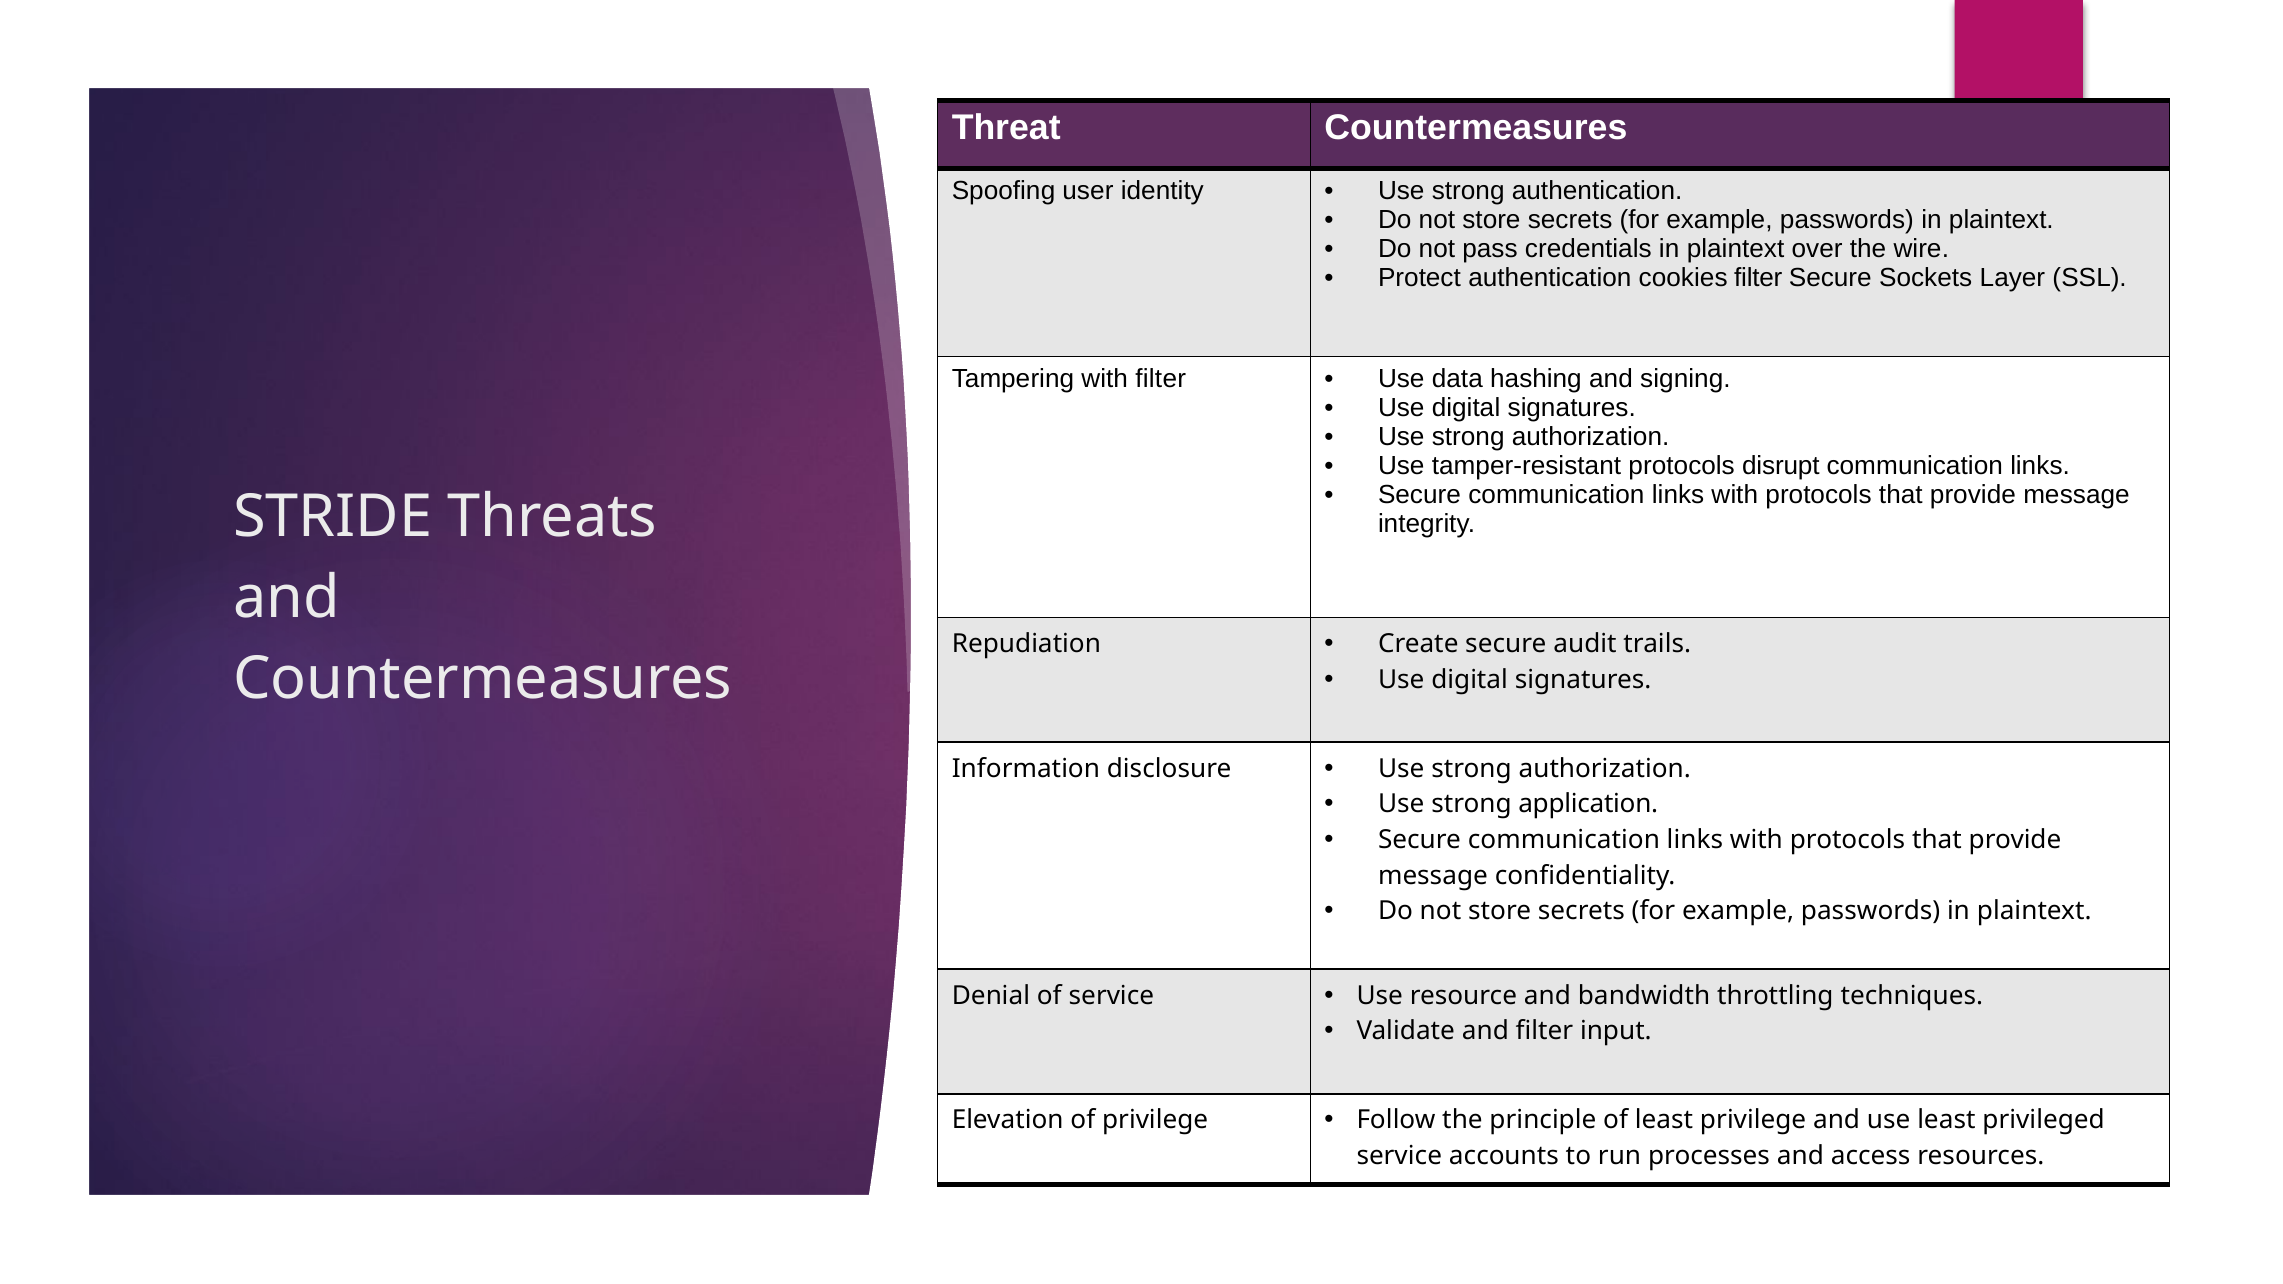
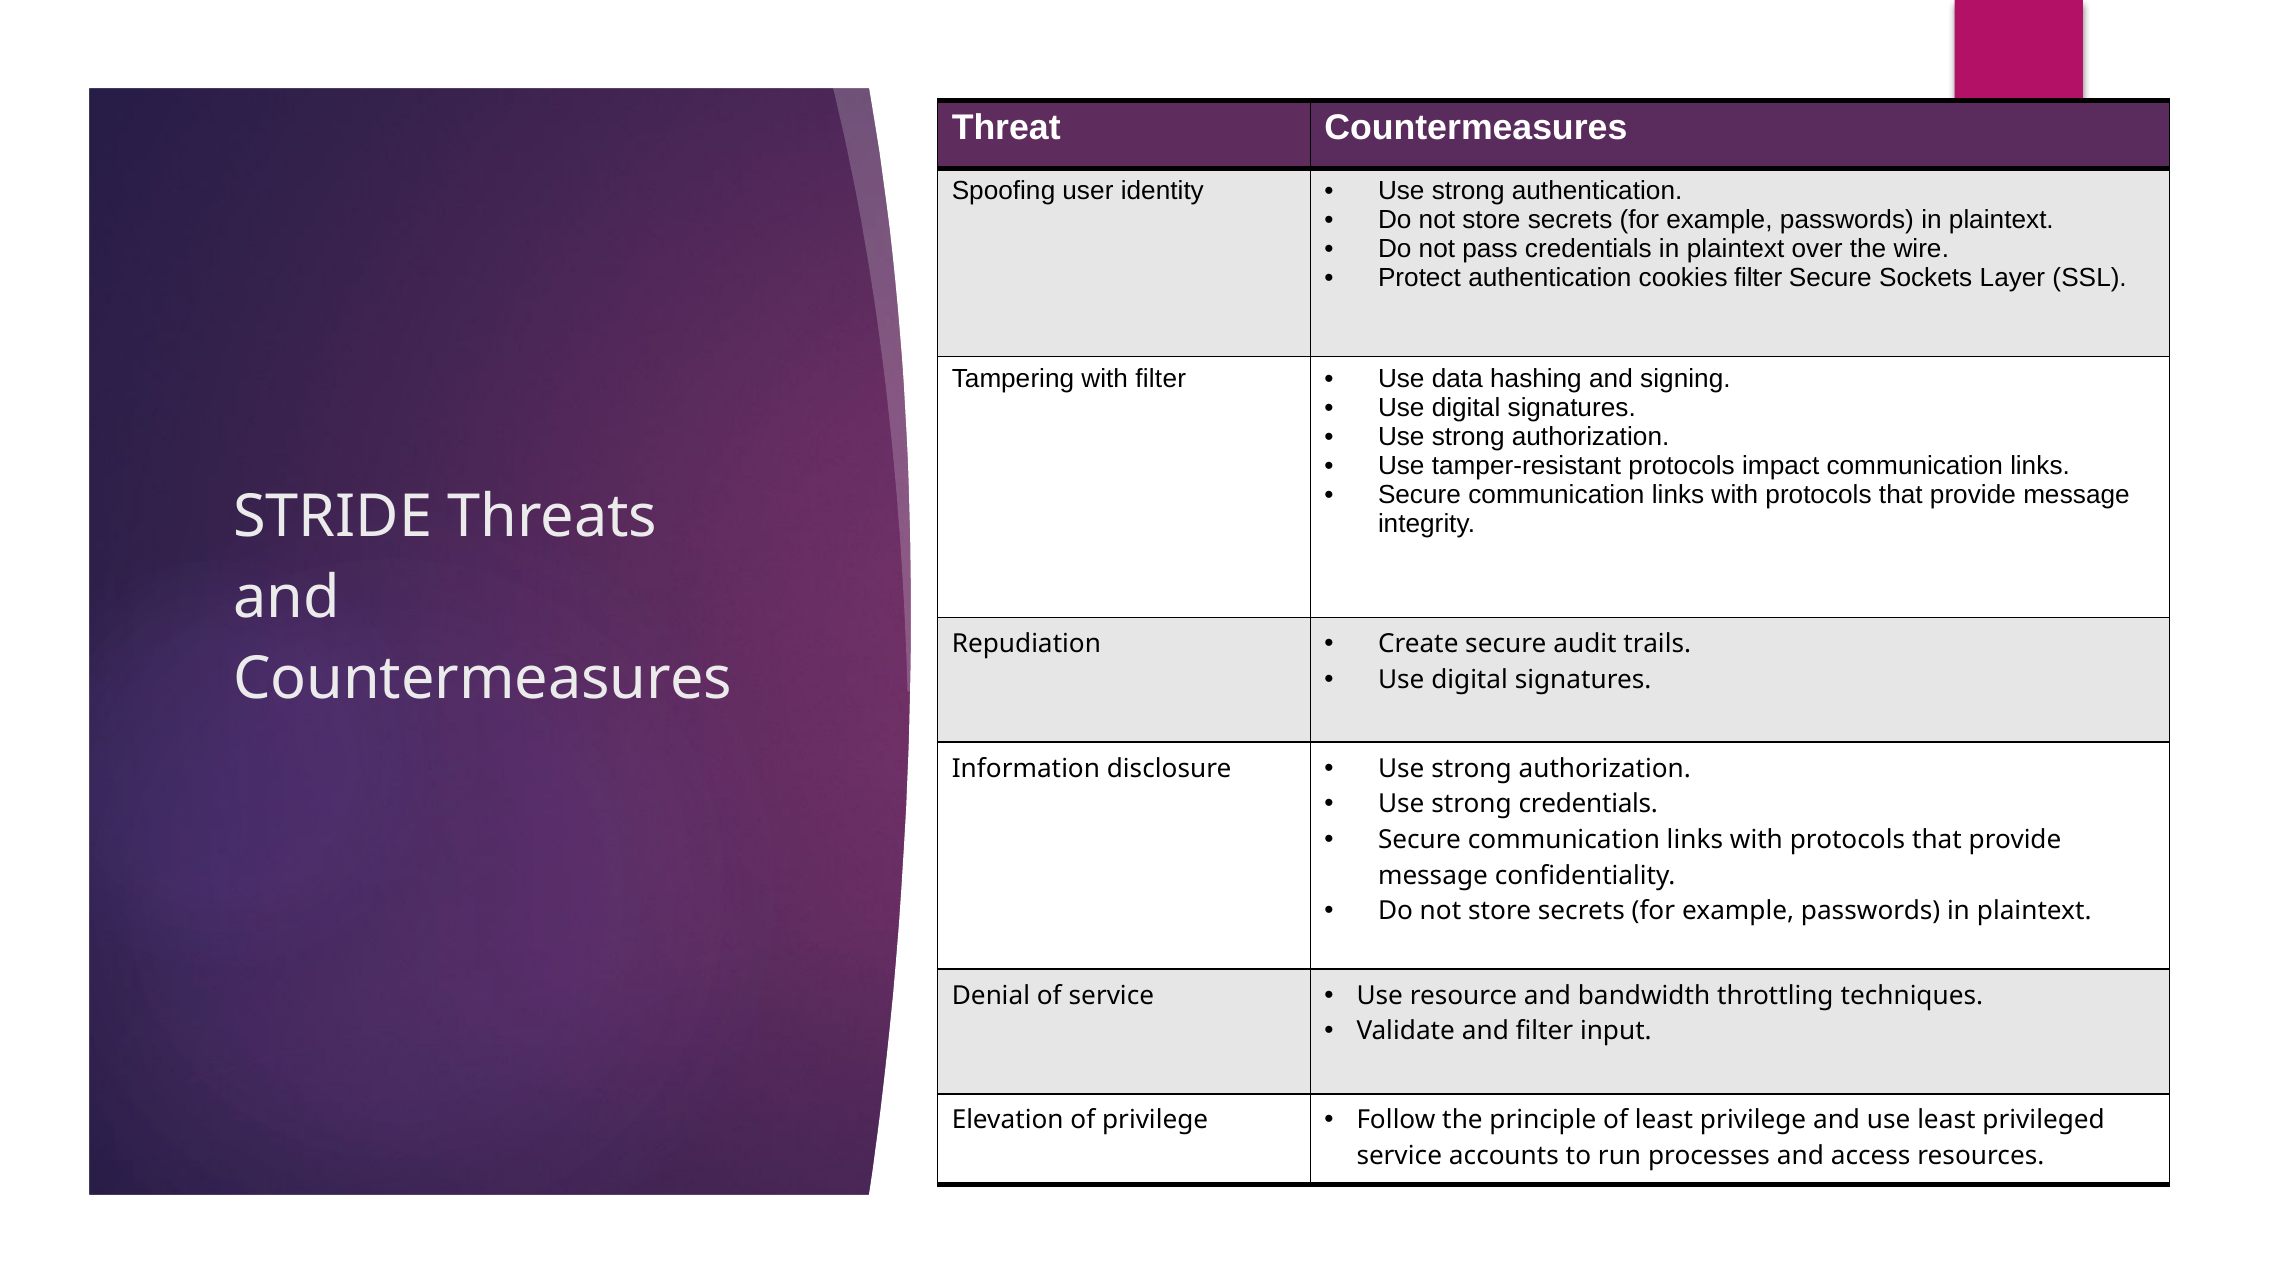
disrupt: disrupt -> impact (1781, 466)
strong application: application -> credentials (1588, 804)
